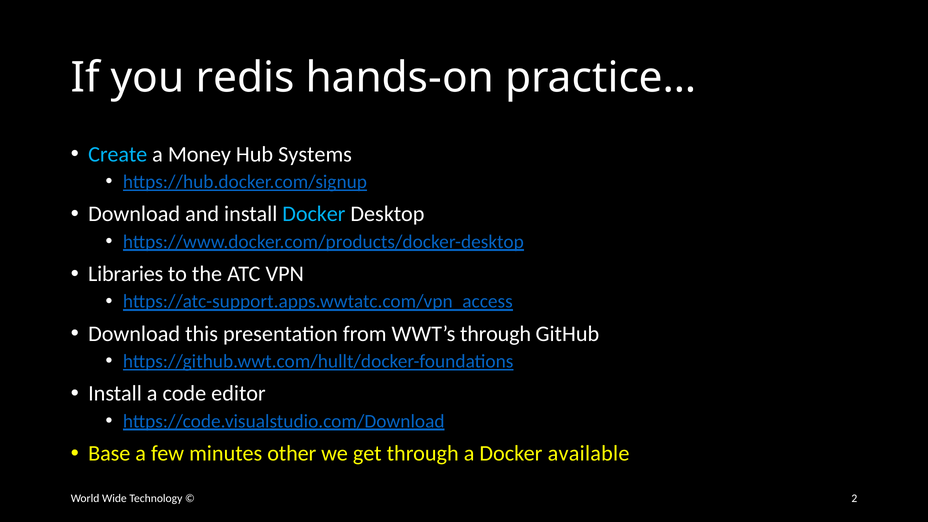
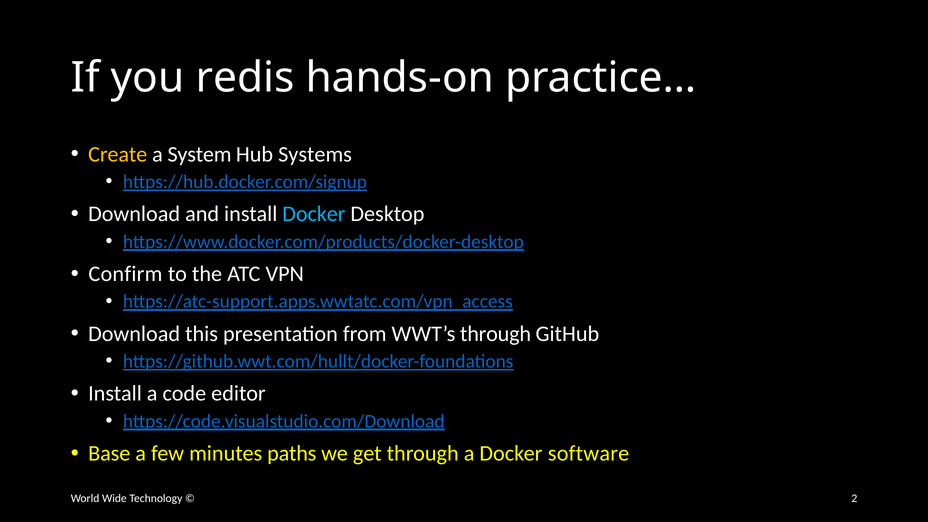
Create colour: light blue -> yellow (118, 154)
Money: Money -> System (200, 154)
Libraries: Libraries -> Confirm (125, 274)
other: other -> paths (292, 453)
available: available -> software (589, 453)
